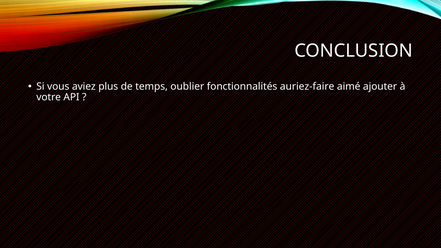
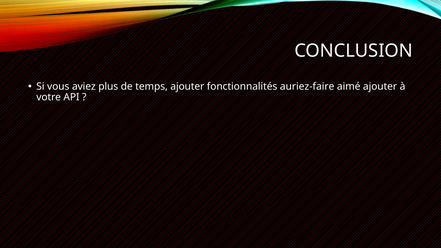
temps oublier: oublier -> ajouter (187, 86)
